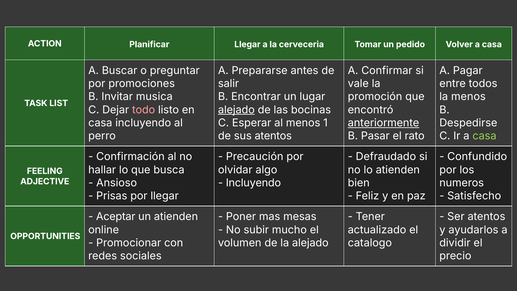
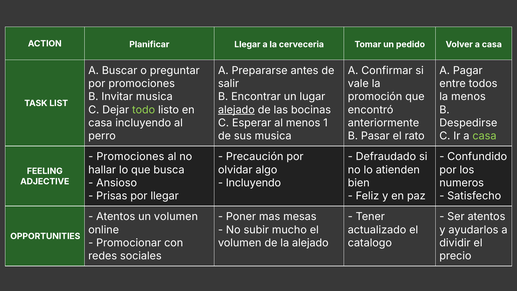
todo colour: pink -> light green (144, 110)
anteriormente underline: present -> none (383, 123)
sus atentos: atentos -> musica (273, 136)
Confirmación: Confirmación -> Promociones (130, 157)
Aceptar: Aceptar -> Atentos (116, 217)
un atienden: atienden -> volumen (176, 217)
